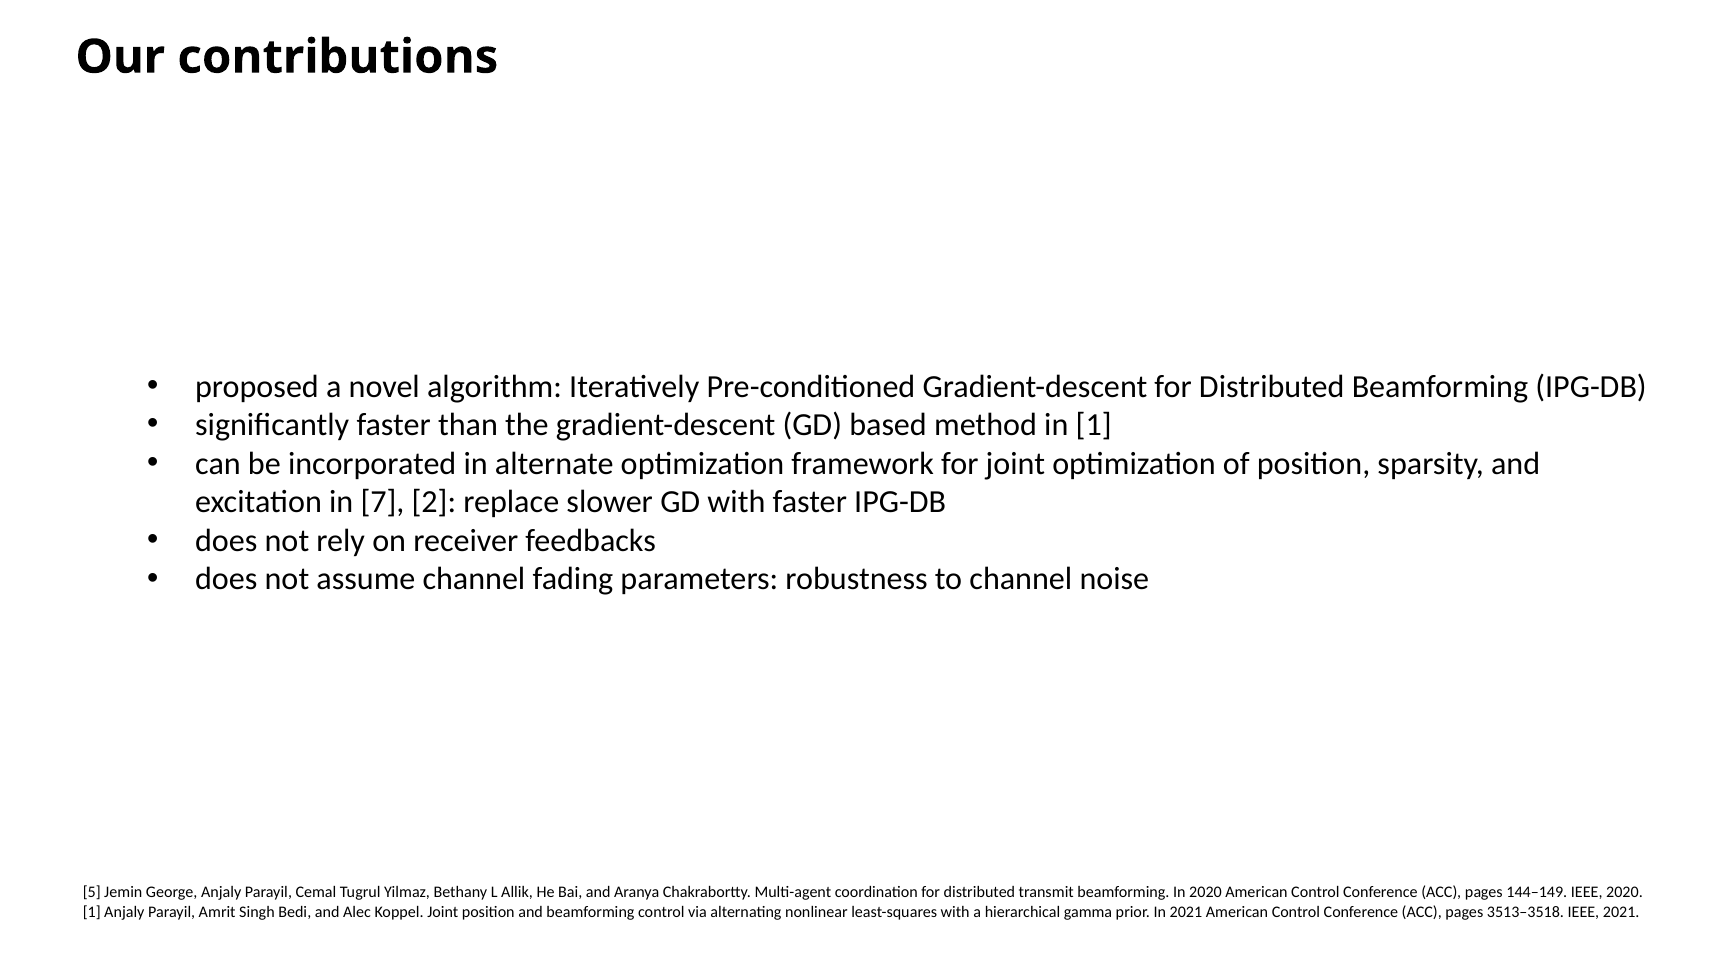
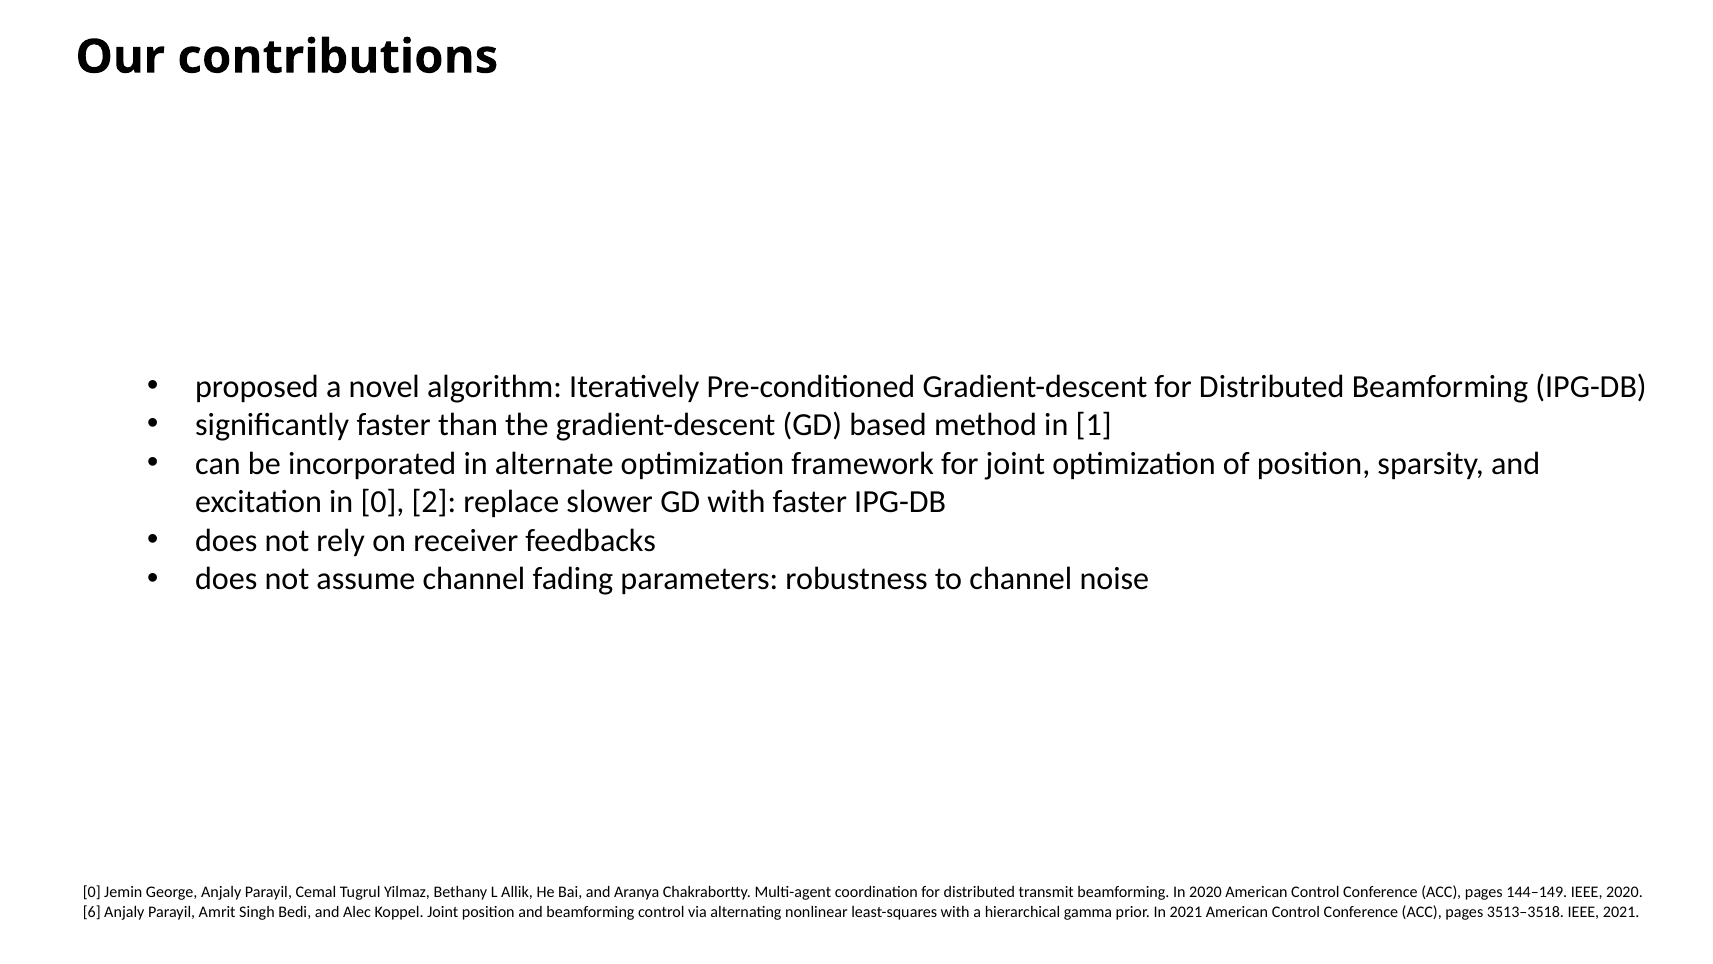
in 7: 7 -> 0 (383, 502)
5: 5 -> 0 (92, 892)
1: 1 -> 6 (92, 912)
